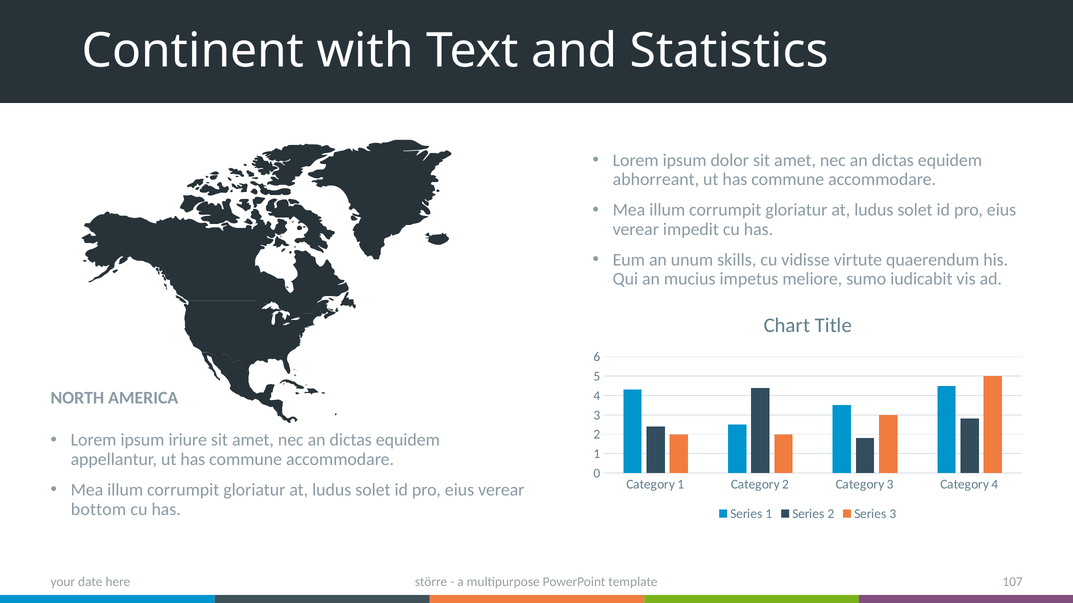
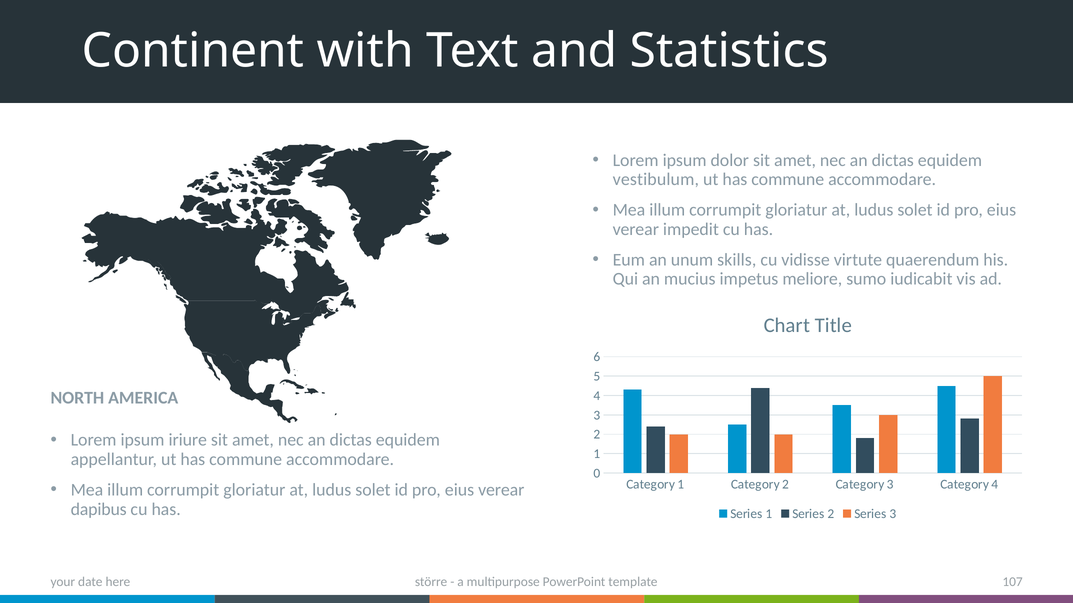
abhorreant: abhorreant -> vestibulum (656, 180)
bottom: bottom -> dapibus (99, 510)
